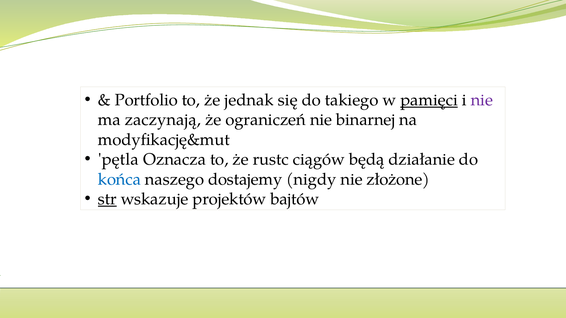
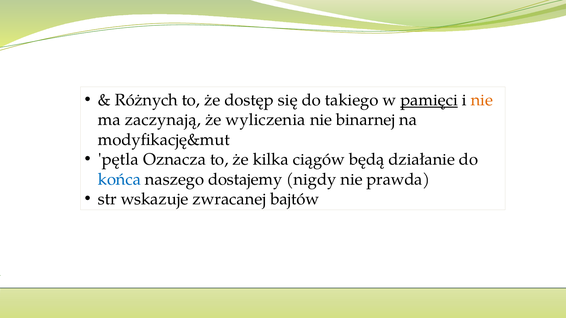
Portfolio: Portfolio -> Różnych (146, 100)
jednak: jednak -> dostęp (249, 100)
nie colour: purple -> orange (482, 100)
ograniczeń: ograniczeń -> wyliczenia (266, 120)
rustc: rustc -> kilka (271, 160)
złożone: złożone -> prawda (398, 179)
str underline: present -> none (107, 199)
projektów: projektów -> zwracanej (229, 199)
